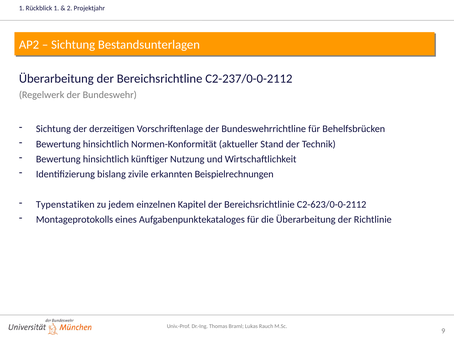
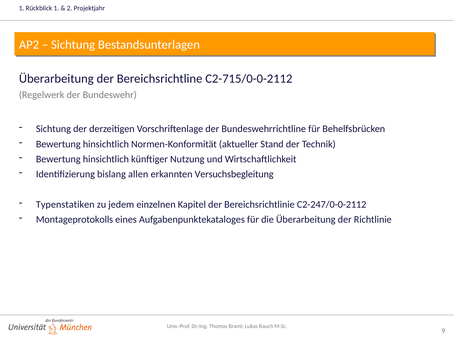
C2-237/0-0-2112: C2-237/0-0-2112 -> C2-715/0-0-2112 (249, 79)
zivile: zivile -> allen (138, 175)
Beispielrechnungen: Beispielrechnungen -> Versuchsbegleitung (234, 175)
C2-623/0-0-2112: C2-623/0-0-2112 -> C2-247/0-0-2112 (332, 205)
